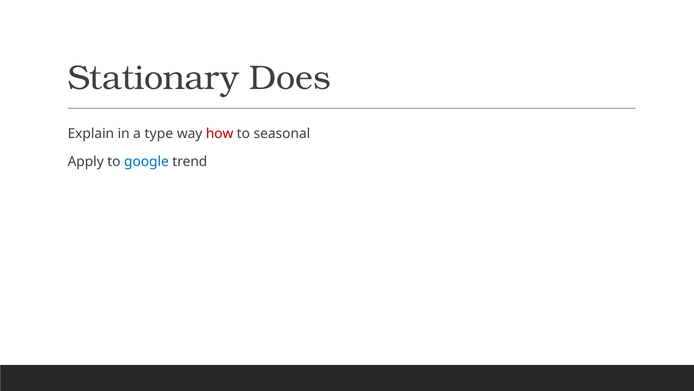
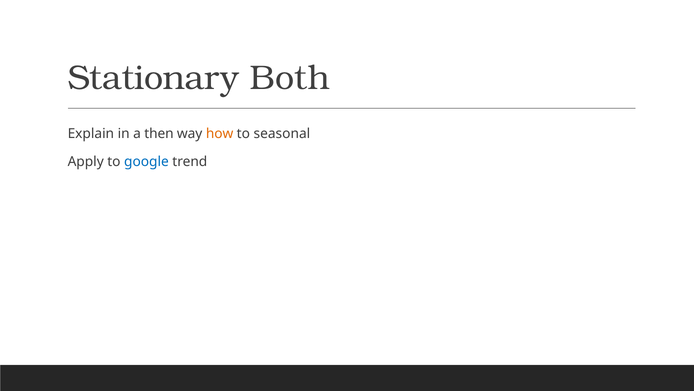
Does: Does -> Both (290, 78)
type: type -> then (159, 133)
how colour: red -> orange (220, 133)
